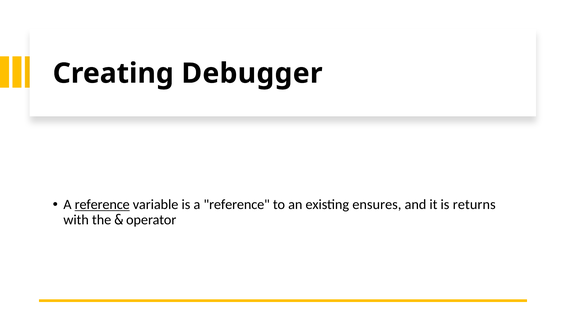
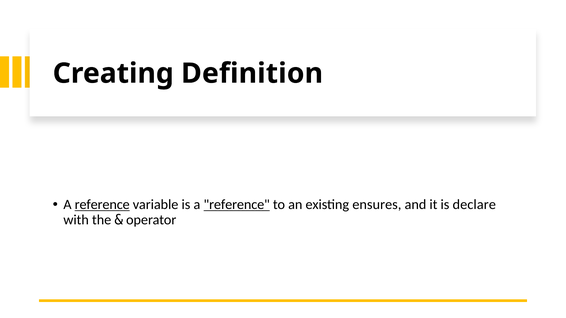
Debugger: Debugger -> Definition (252, 74)
reference underline: none -> present (237, 205)
returns: returns -> declare (474, 205)
